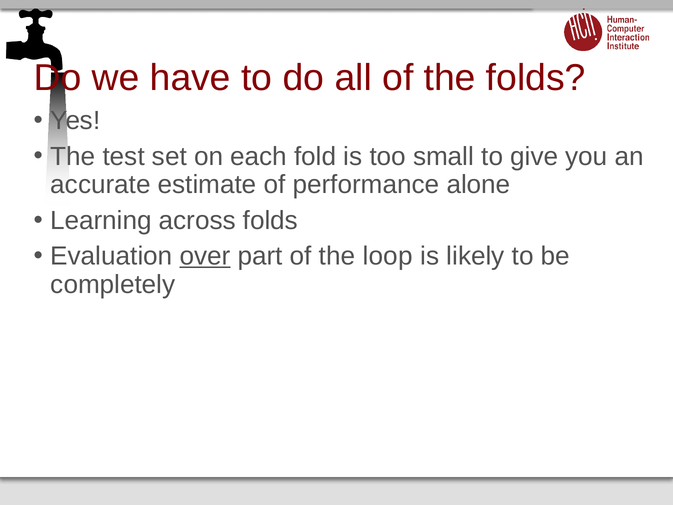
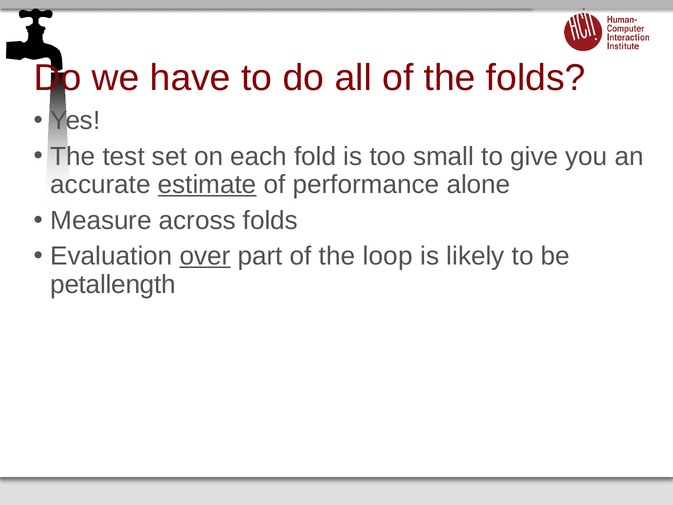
estimate underline: none -> present (207, 185)
Learning: Learning -> Measure (101, 220)
completely: completely -> petallength (113, 284)
